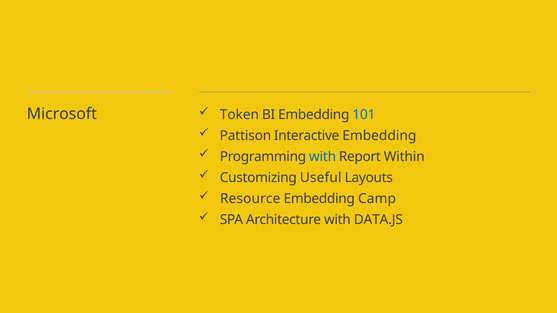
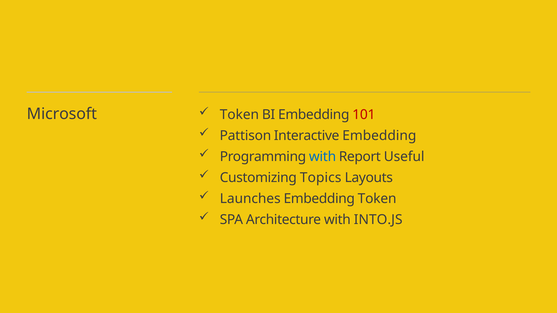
101 colour: blue -> red (364, 115)
Within: Within -> Useful (404, 157)
Useful: Useful -> Topics (321, 178)
Resource: Resource -> Launches (250, 199)
Embedding Camp: Camp -> Token (377, 199)
DATA.JS: DATA.JS -> INTO.JS (378, 220)
